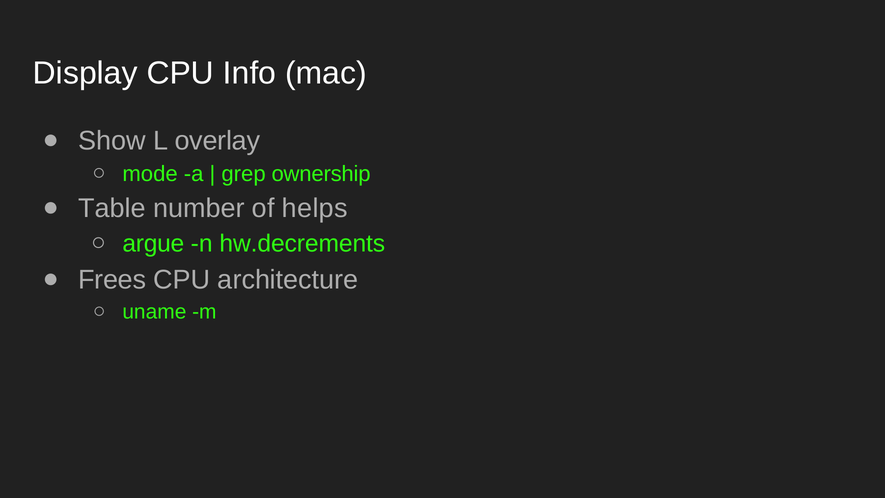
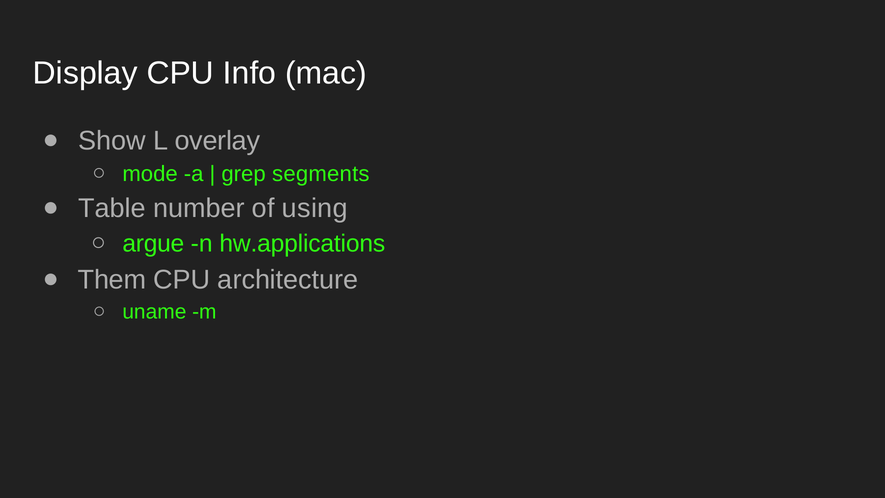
ownership: ownership -> segments (321, 174)
helps: helps -> using (315, 208)
hw.decrements: hw.decrements -> hw.applications (302, 244)
Frees: Frees -> Them (112, 280)
